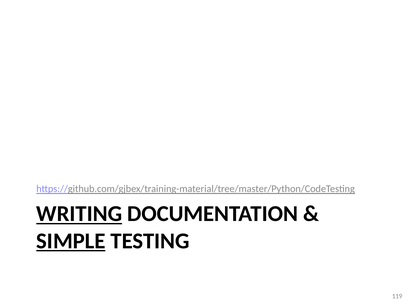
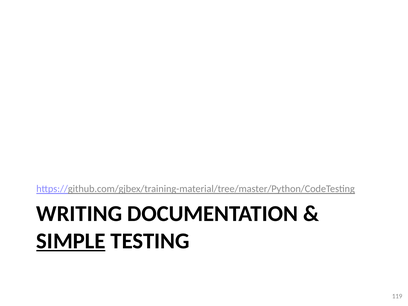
WRITING underline: present -> none (79, 214)
